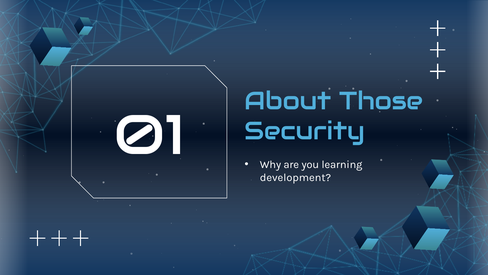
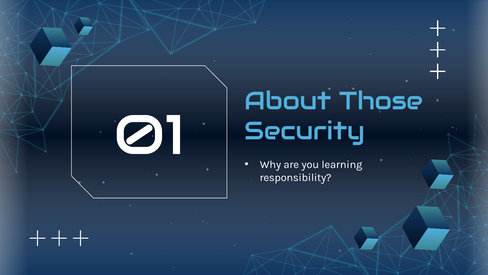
development: development -> responsibility (296, 177)
